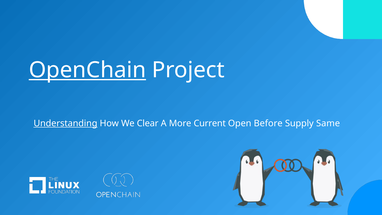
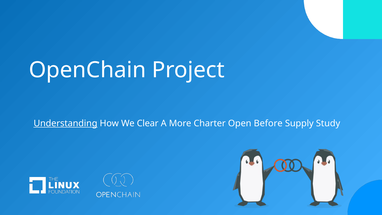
OpenChain underline: present -> none (87, 70)
Current: Current -> Charter (210, 123)
Same: Same -> Study (328, 123)
